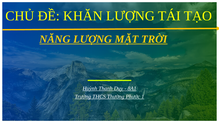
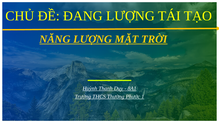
KHĂN: KHĂN -> ĐANG (83, 16)
